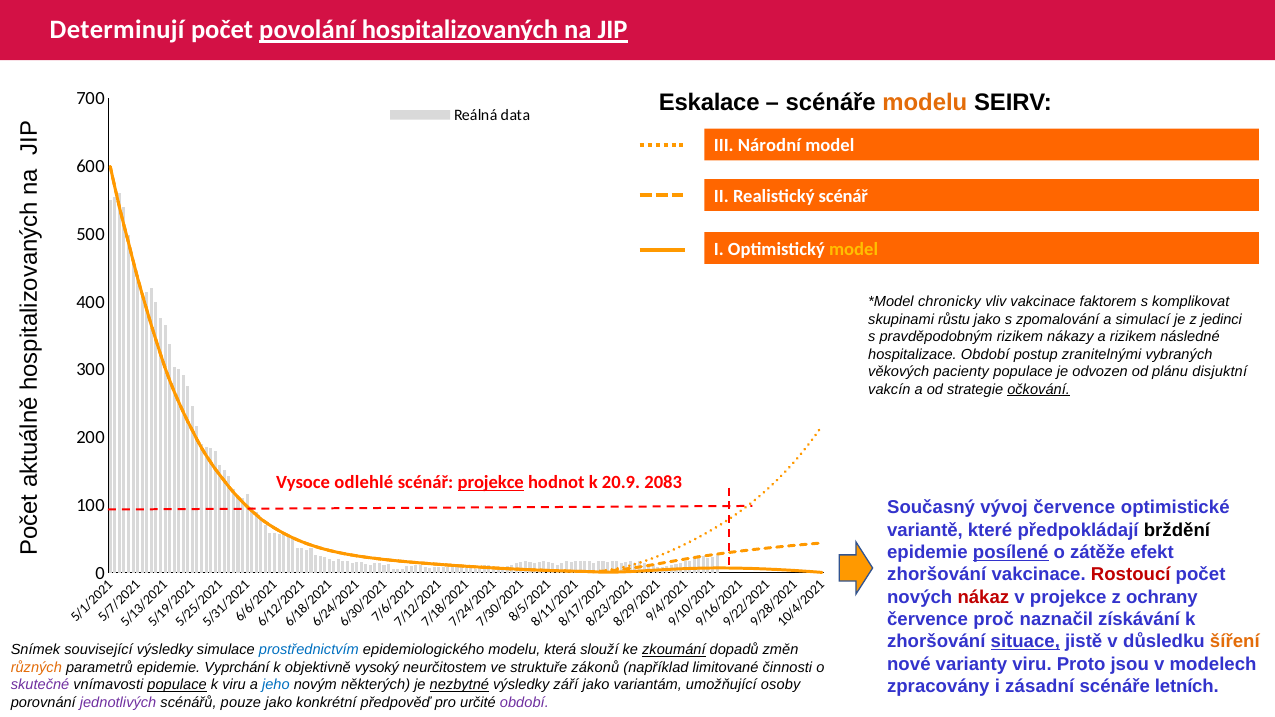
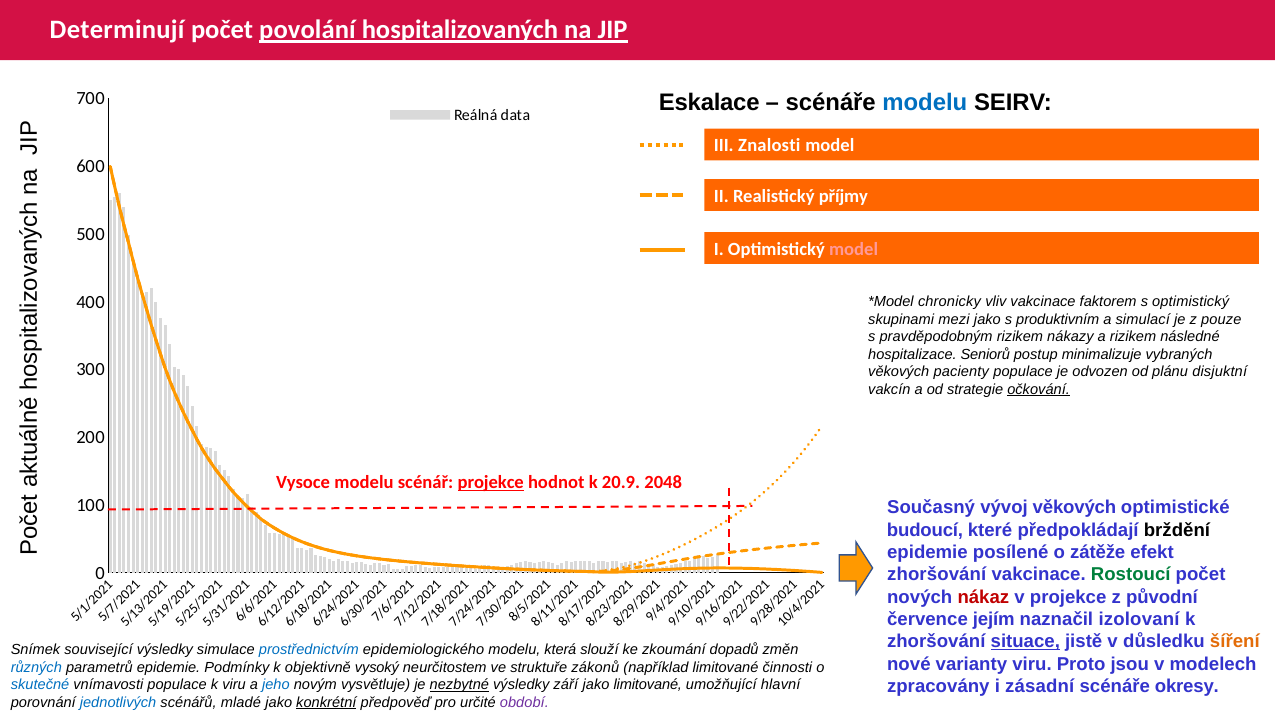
modelu colour: orange -> blue (925, 102)
Národní: Národní -> Znalosti (769, 146)
Realistický scénář: scénář -> příjmy (843, 196)
model colour: yellow -> pink (854, 249)
s komplikovat: komplikovat -> optimistický (1191, 302)
růstu: růstu -> mezi (954, 319)
zpomalování: zpomalování -> produktivním (1058, 319)
jedinci: jedinci -> pouze (1221, 319)
hospitalizace Období: Období -> Seniorů (985, 355)
zranitelnými: zranitelnými -> minimalizuje (1102, 355)
Vysoce odlehlé: odlehlé -> modelu (364, 483)
2083: 2083 -> 2048 (663, 483)
vývoj července: července -> věkových (1074, 508)
variantě: variantě -> budoucí (925, 530)
posílené underline: present -> none (1011, 553)
Rostoucí colour: red -> green (1131, 575)
ochrany: ochrany -> původní (1162, 597)
proč: proč -> jejím (994, 620)
získávání: získávání -> izolovaní (1139, 620)
zkoumání underline: present -> none (674, 650)
různých colour: orange -> blue (36, 668)
Vyprchání: Vyprchání -> Podmínky (237, 668)
letních: letních -> okresy (1187, 687)
skutečné colour: purple -> blue (40, 685)
populace underline: present -> none (177, 685)
některých: některých -> vysvětluje (376, 685)
jako variantám: variantám -> limitované (648, 685)
osoby: osoby -> hlavní (781, 685)
jednotlivých colour: purple -> blue (118, 703)
pouze: pouze -> mladé (241, 703)
konkrétní underline: none -> present (326, 703)
